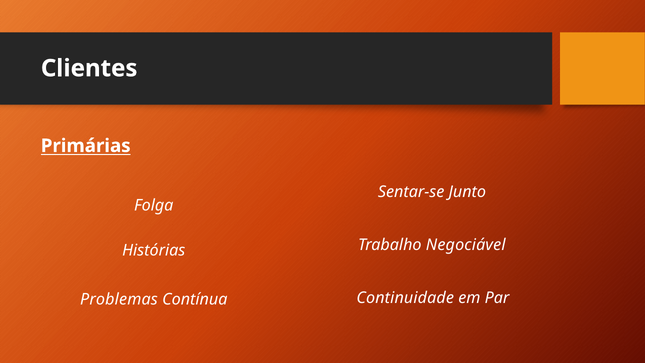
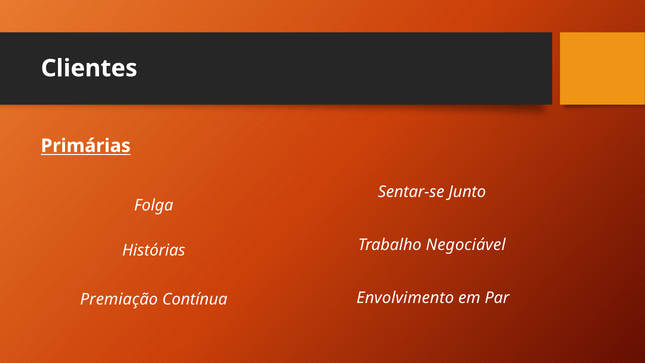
Problemas: Problemas -> Premiação (119, 299)
Continuidade: Continuidade -> Envolvimento (405, 298)
